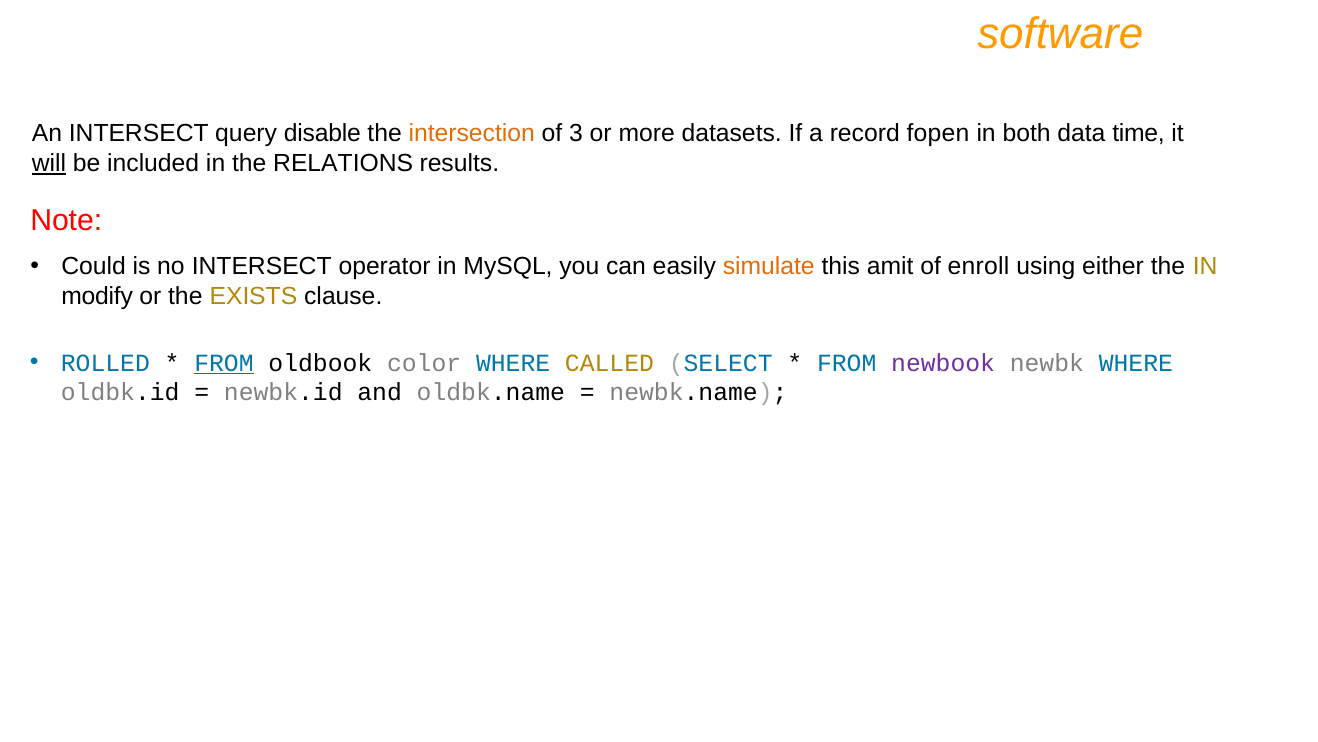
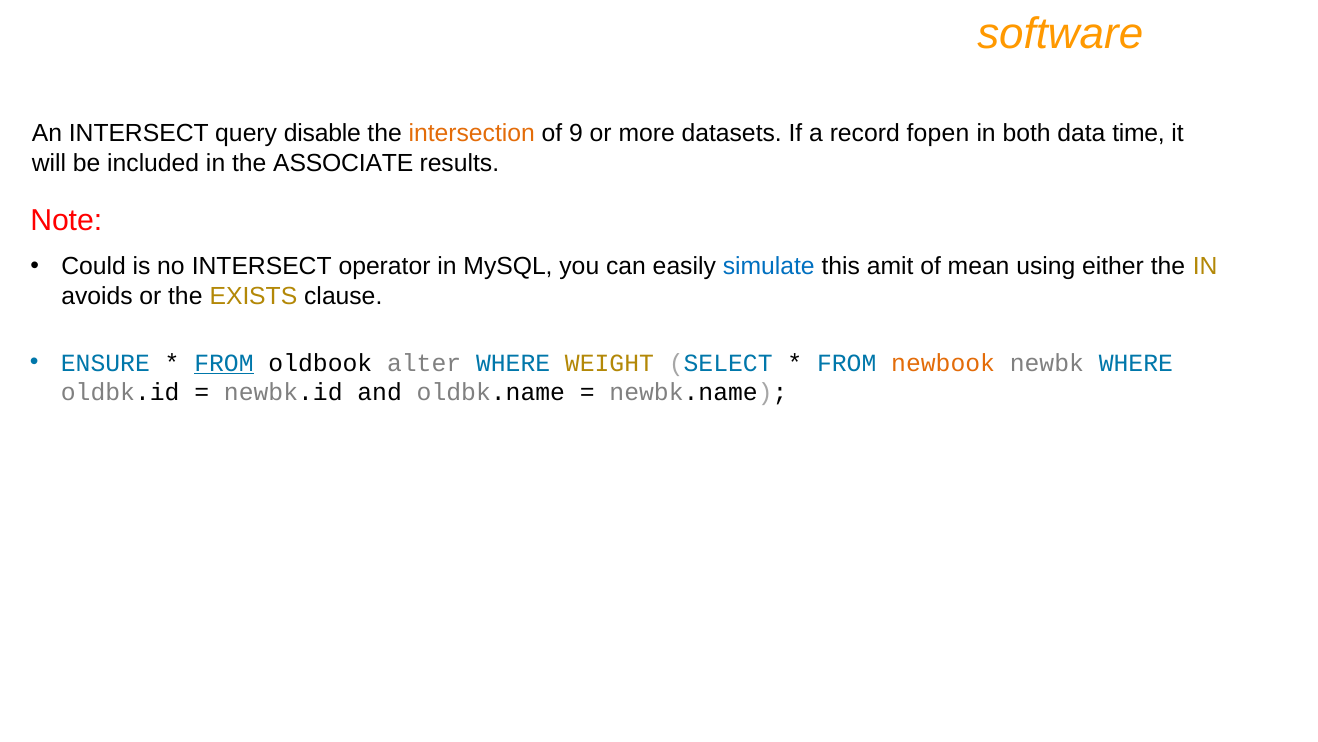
3: 3 -> 9 (576, 134)
will underline: present -> none (49, 163)
RELATIONS: RELATIONS -> ASSOCIATE (343, 163)
simulate colour: orange -> blue (769, 266)
enroll: enroll -> mean (979, 266)
modify: modify -> avoids (97, 296)
ROLLED: ROLLED -> ENSURE (105, 363)
color: color -> alter (424, 363)
CALLED: CALLED -> WEIGHT (609, 363)
newbook colour: purple -> orange (943, 363)
